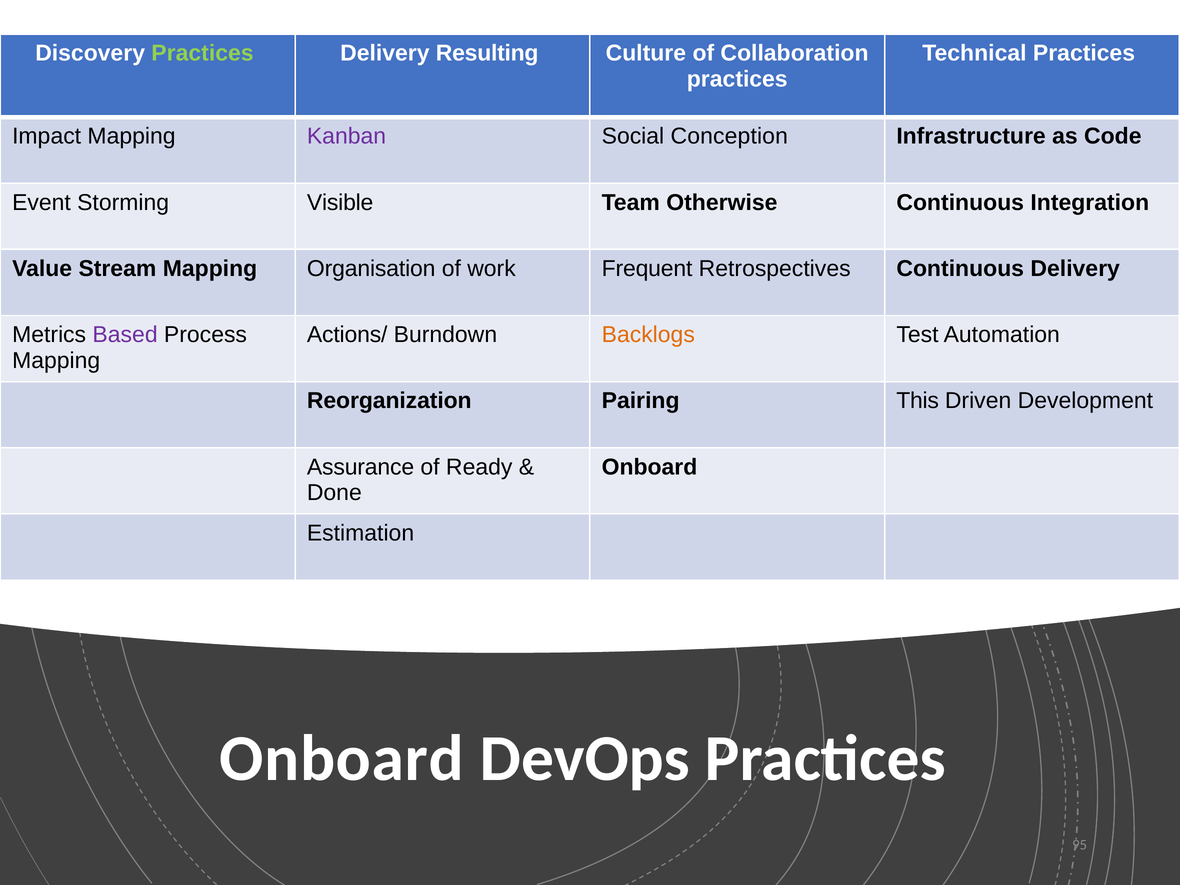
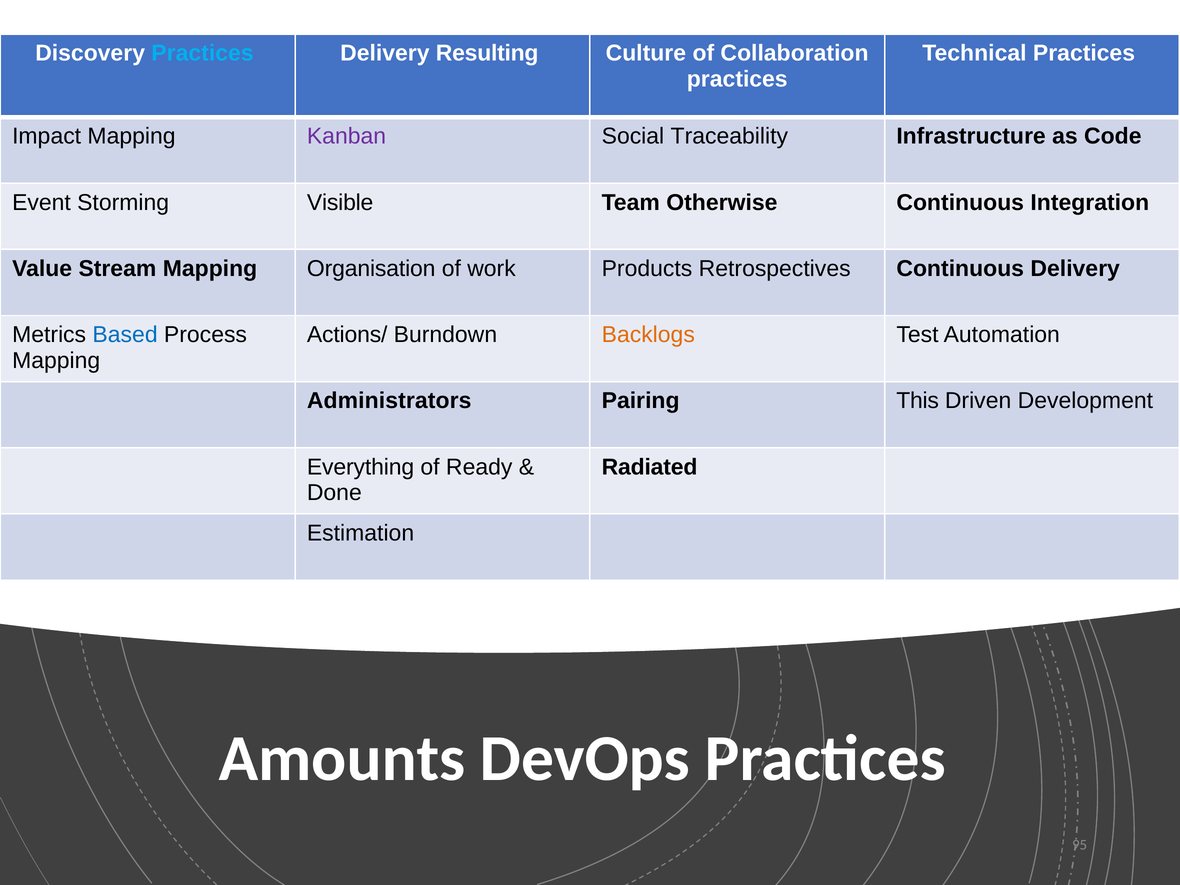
Practices colour: light green -> light blue (202, 53)
Conception: Conception -> Traceability (729, 136)
Frequent: Frequent -> Products (647, 269)
Based colour: purple -> blue (125, 335)
Reorganization: Reorganization -> Administrators (389, 401)
Assurance: Assurance -> Everything (361, 467)
Onboard: Onboard -> Radiated (650, 467)
Onboard: Onboard -> Amounts (342, 759)
